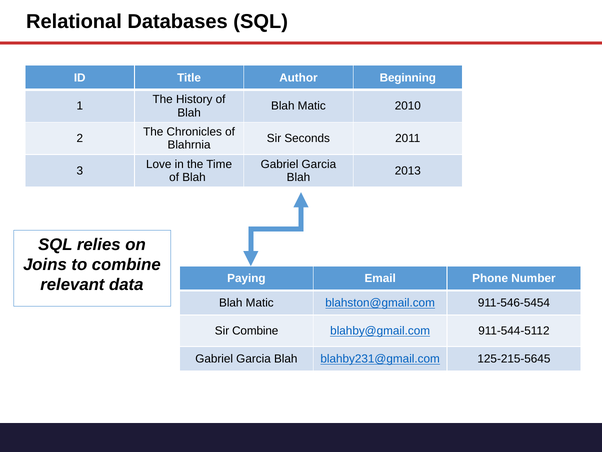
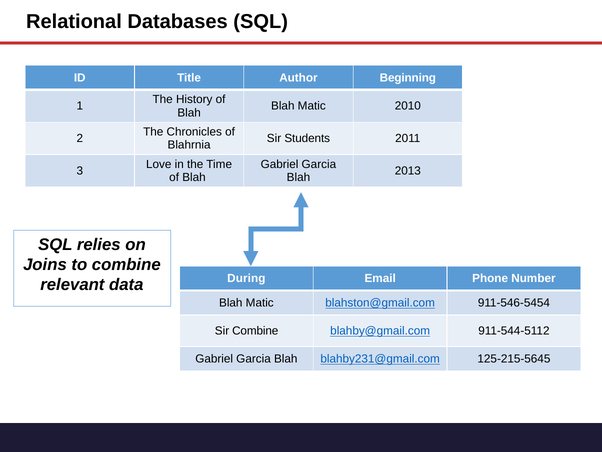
Seconds: Seconds -> Students (307, 138)
Paying: Paying -> During (246, 278)
